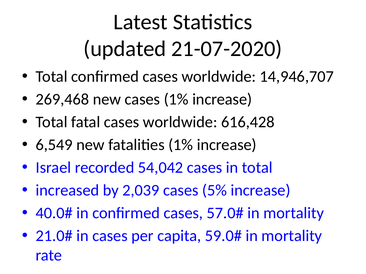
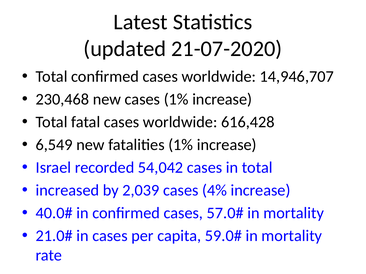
269,468: 269,468 -> 230,468 (62, 100)
5%: 5% -> 4% (215, 191)
